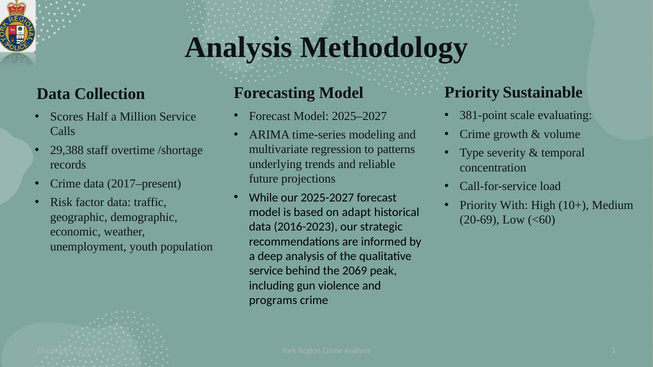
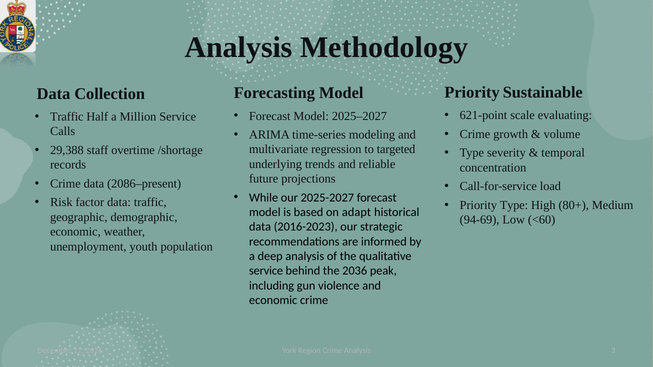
381-point: 381-point -> 621-point (483, 115)
Scores: Scores -> Traffic (67, 117)
patterns: patterns -> targeted (396, 150)
2017–present: 2017–present -> 2086–present (144, 184)
Priority With: With -> Type (514, 205)
10+: 10+ -> 80+ (574, 205)
20-69: 20-69 -> 94-69 (480, 220)
2069: 2069 -> 2036 (355, 271)
programs: programs -> economic (273, 301)
